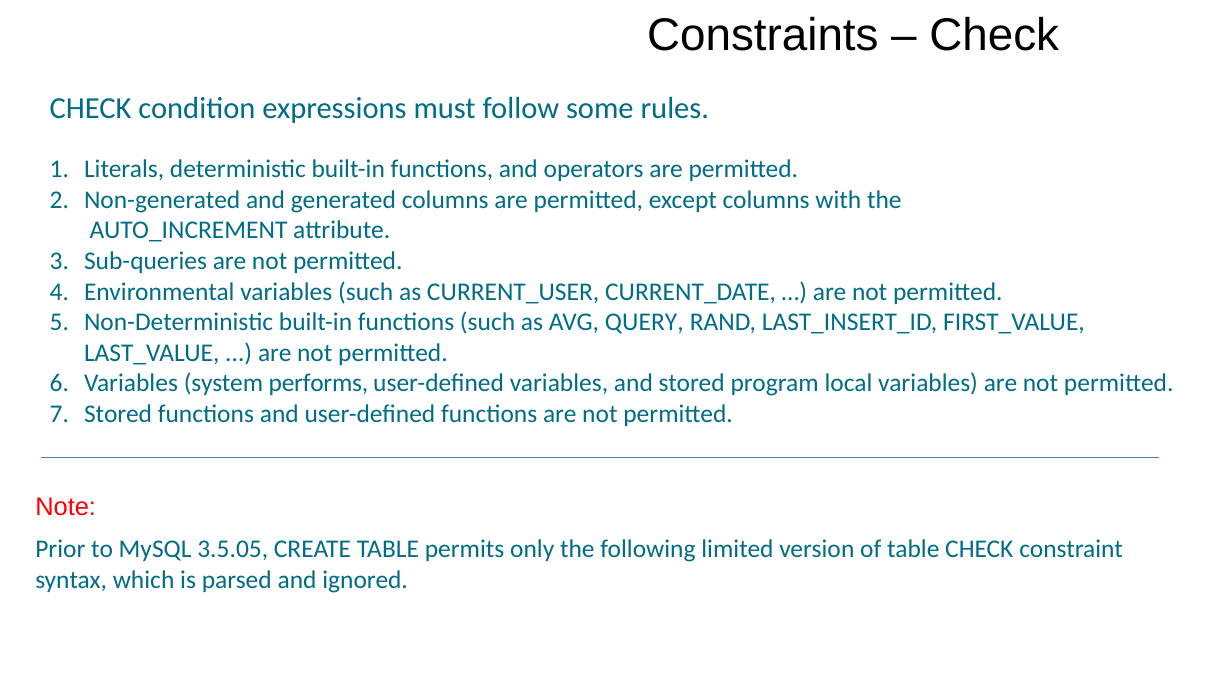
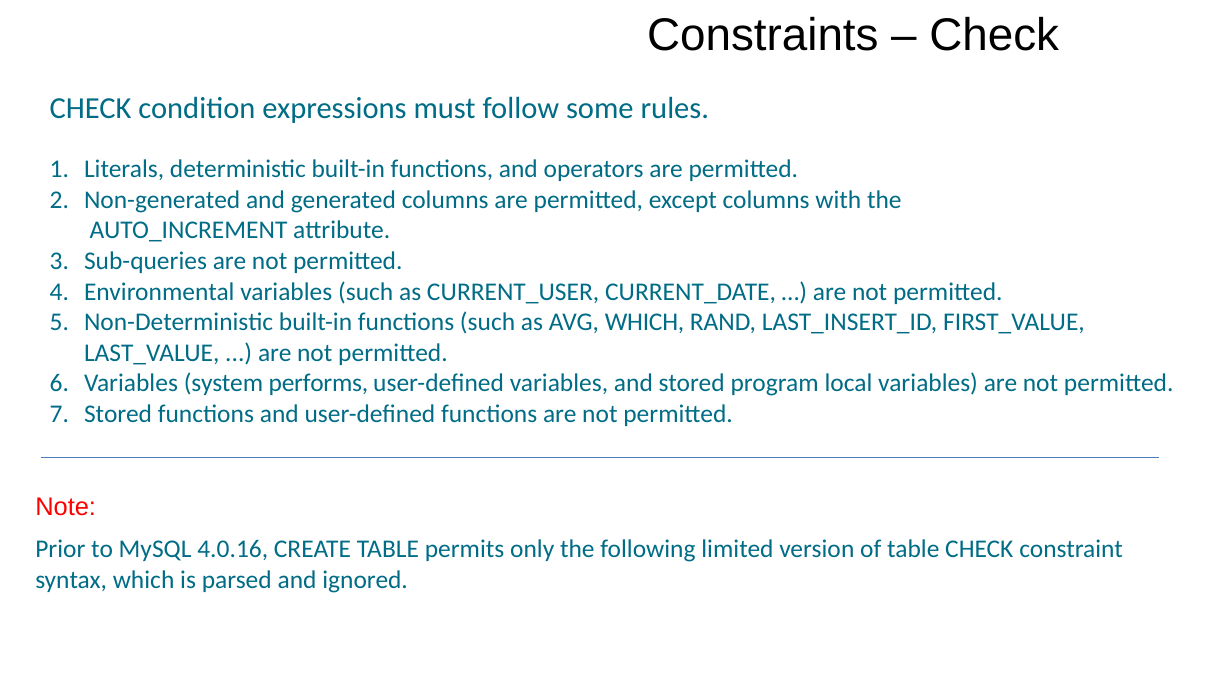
AVG QUERY: QUERY -> WHICH (645, 322)
3.5.05: 3.5.05 -> 4.0.16 (233, 549)
